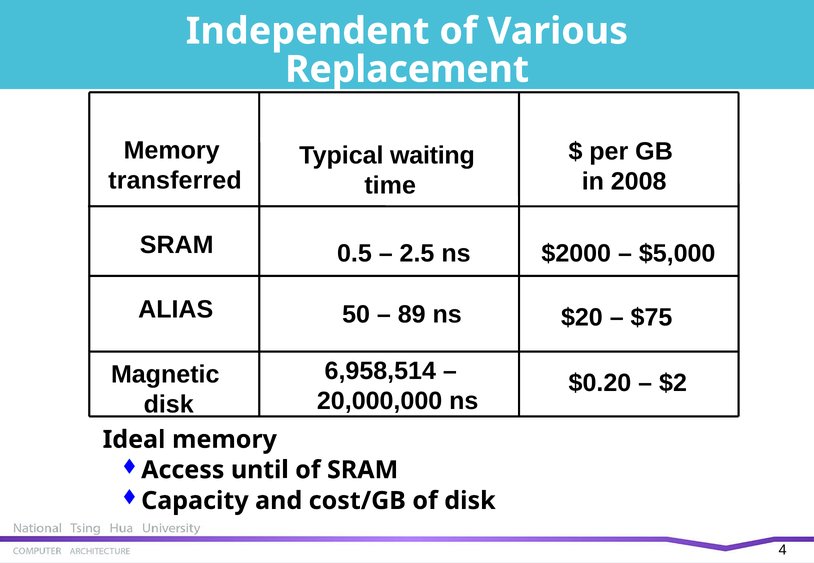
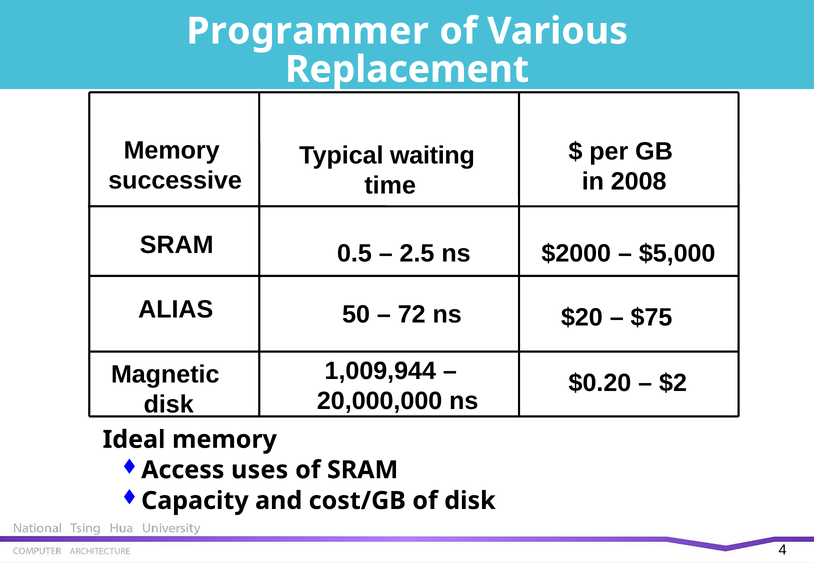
Independent: Independent -> Programmer (307, 31)
transferred: transferred -> successive (175, 181)
89: 89 -> 72 (412, 315)
6,958,514: 6,958,514 -> 1,009,944 (380, 371)
until: until -> uses (260, 470)
